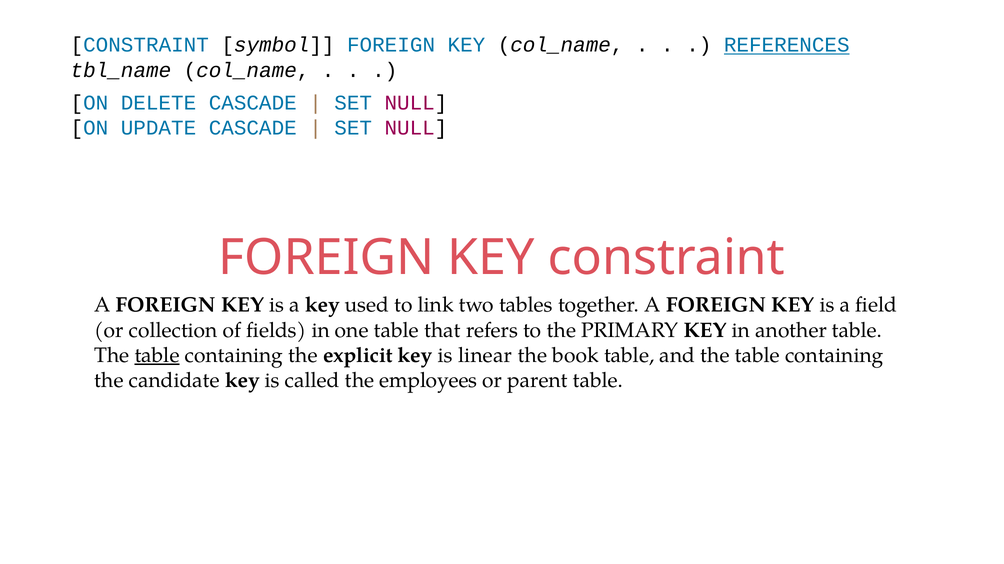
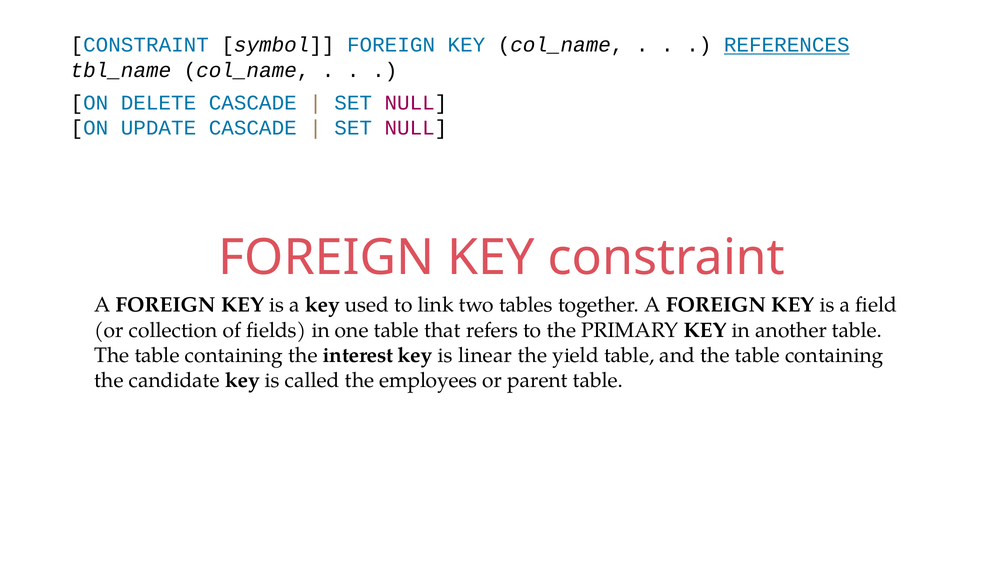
table underline: present -> none (157, 356)
explicit: explicit -> interest (358, 356)
book: book -> yield (576, 356)
